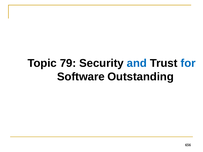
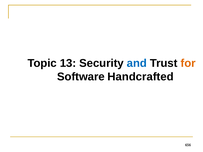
79: 79 -> 13 (68, 63)
for colour: blue -> orange (188, 63)
Outstanding: Outstanding -> Handcrafted (141, 77)
